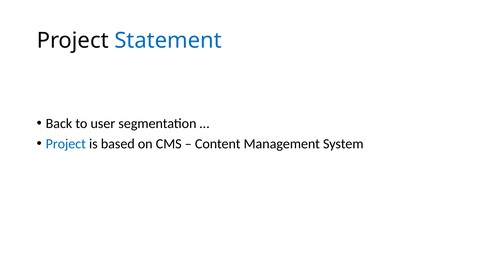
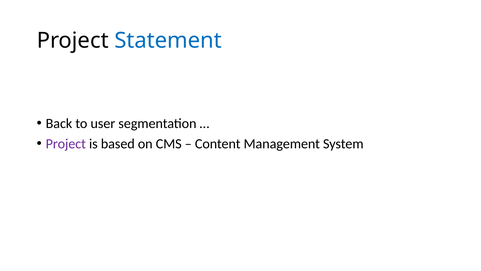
Project colour: blue -> purple (66, 143)
